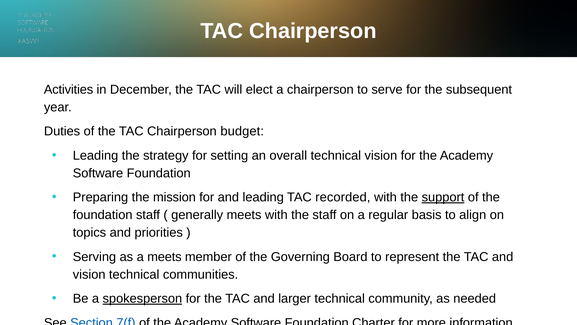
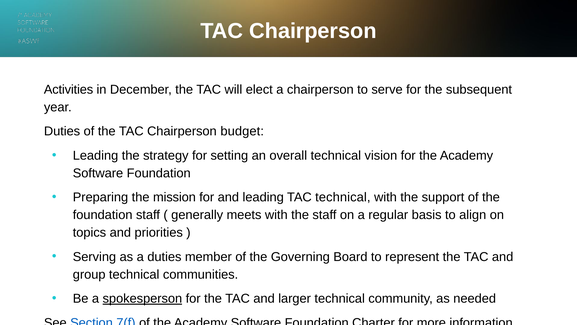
TAC recorded: recorded -> technical (343, 197)
support underline: present -> none (443, 197)
a meets: meets -> duties (164, 257)
vision: vision -> group (89, 274)
